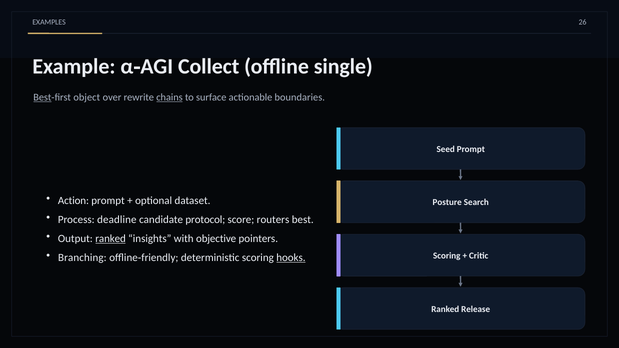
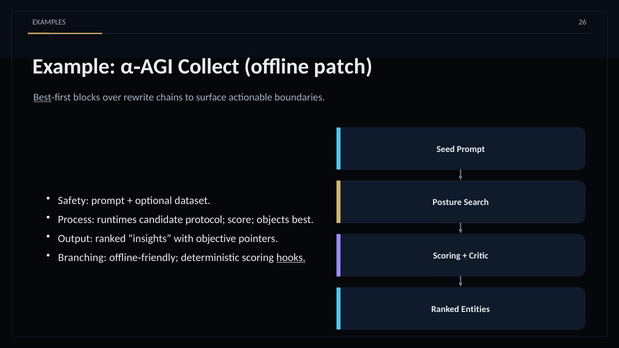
single: single -> patch (343, 66)
object: object -> blocks (87, 97)
chains underline: present -> none (169, 97)
Action: Action -> Safety (73, 201)
deadline: deadline -> runtimes (117, 220)
routers: routers -> objects (273, 220)
ranked underline: present -> none (111, 239)
Release: Release -> Entities (476, 309)
